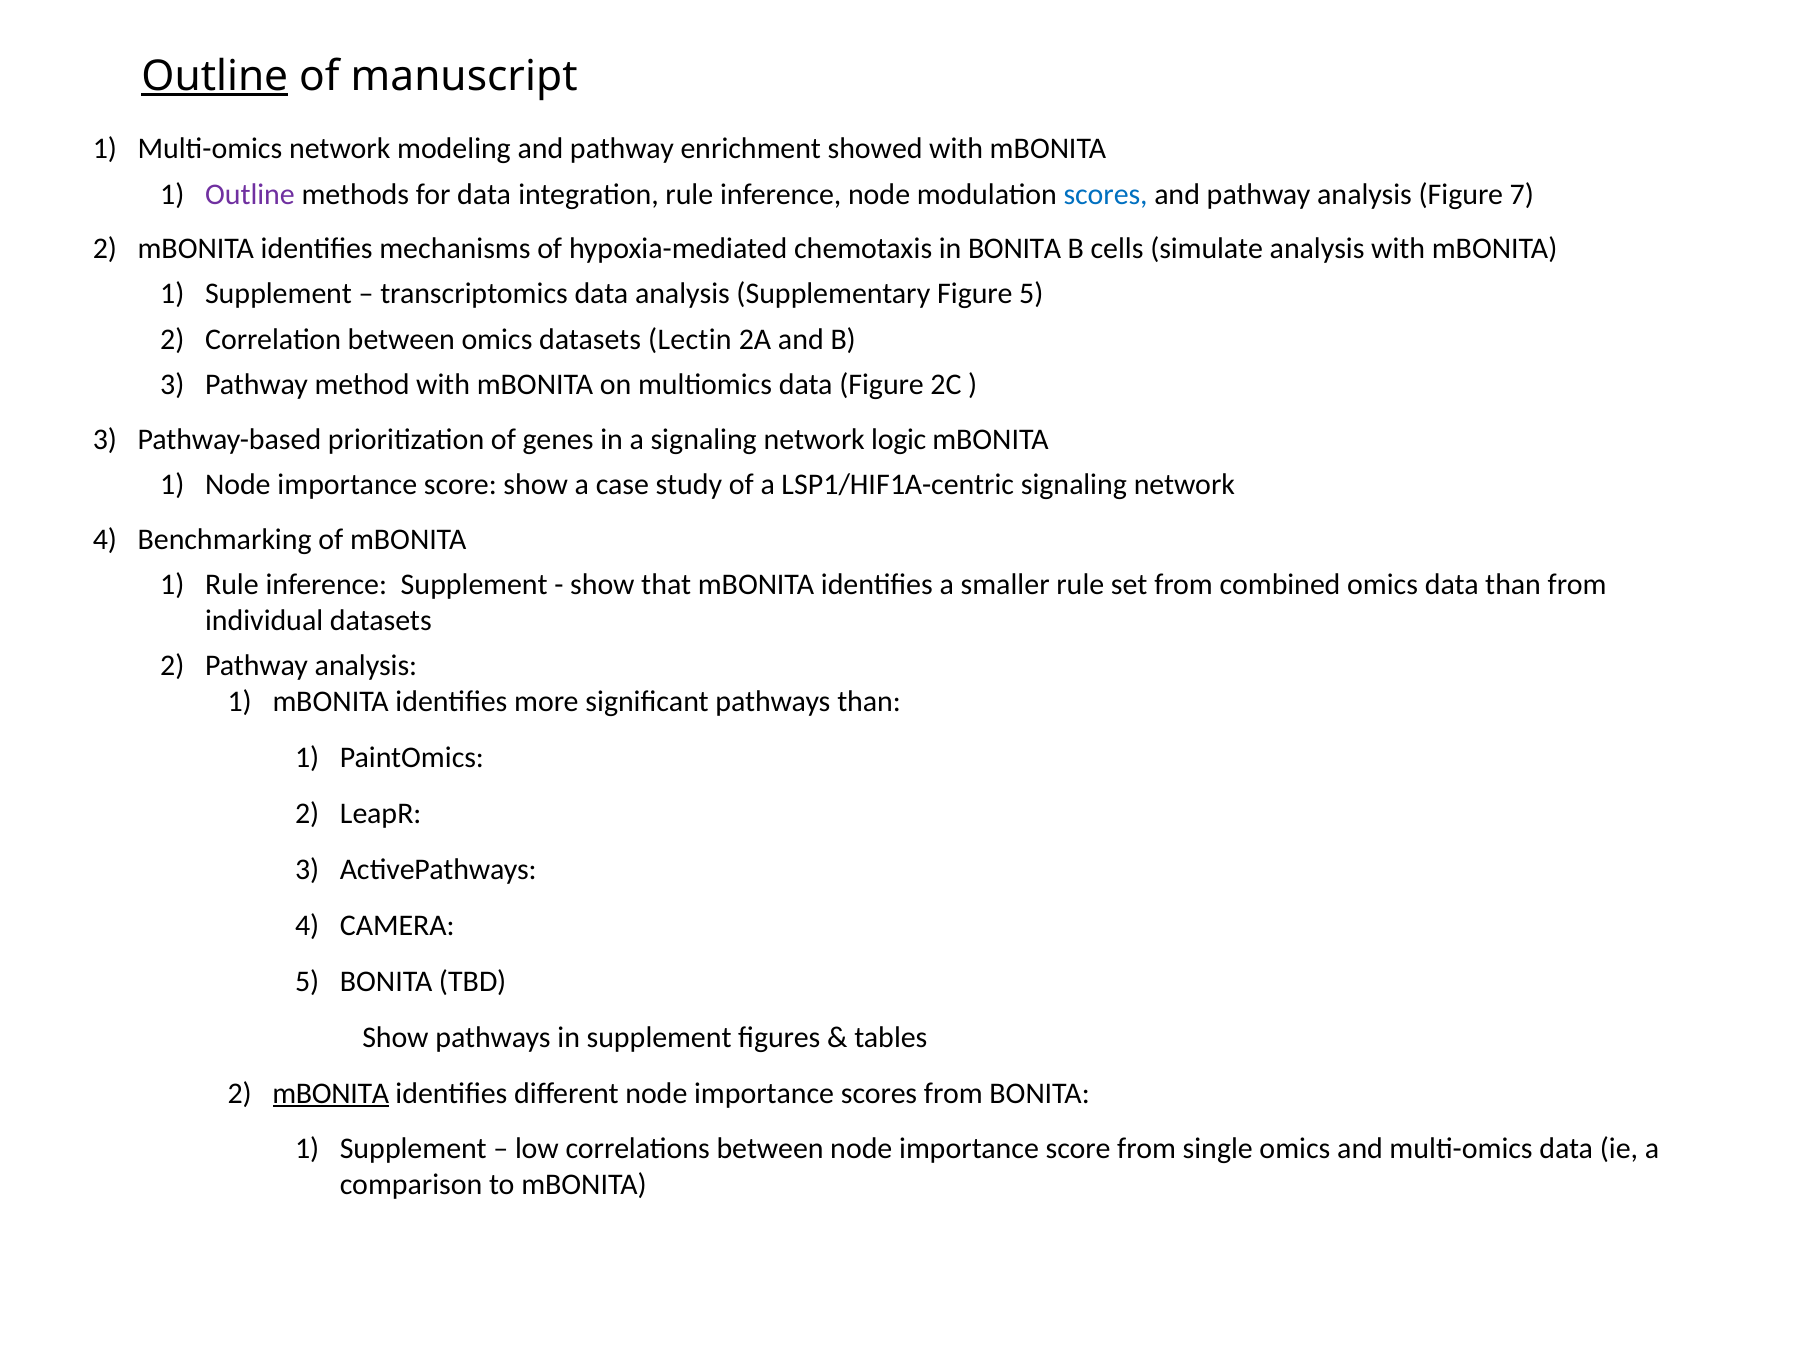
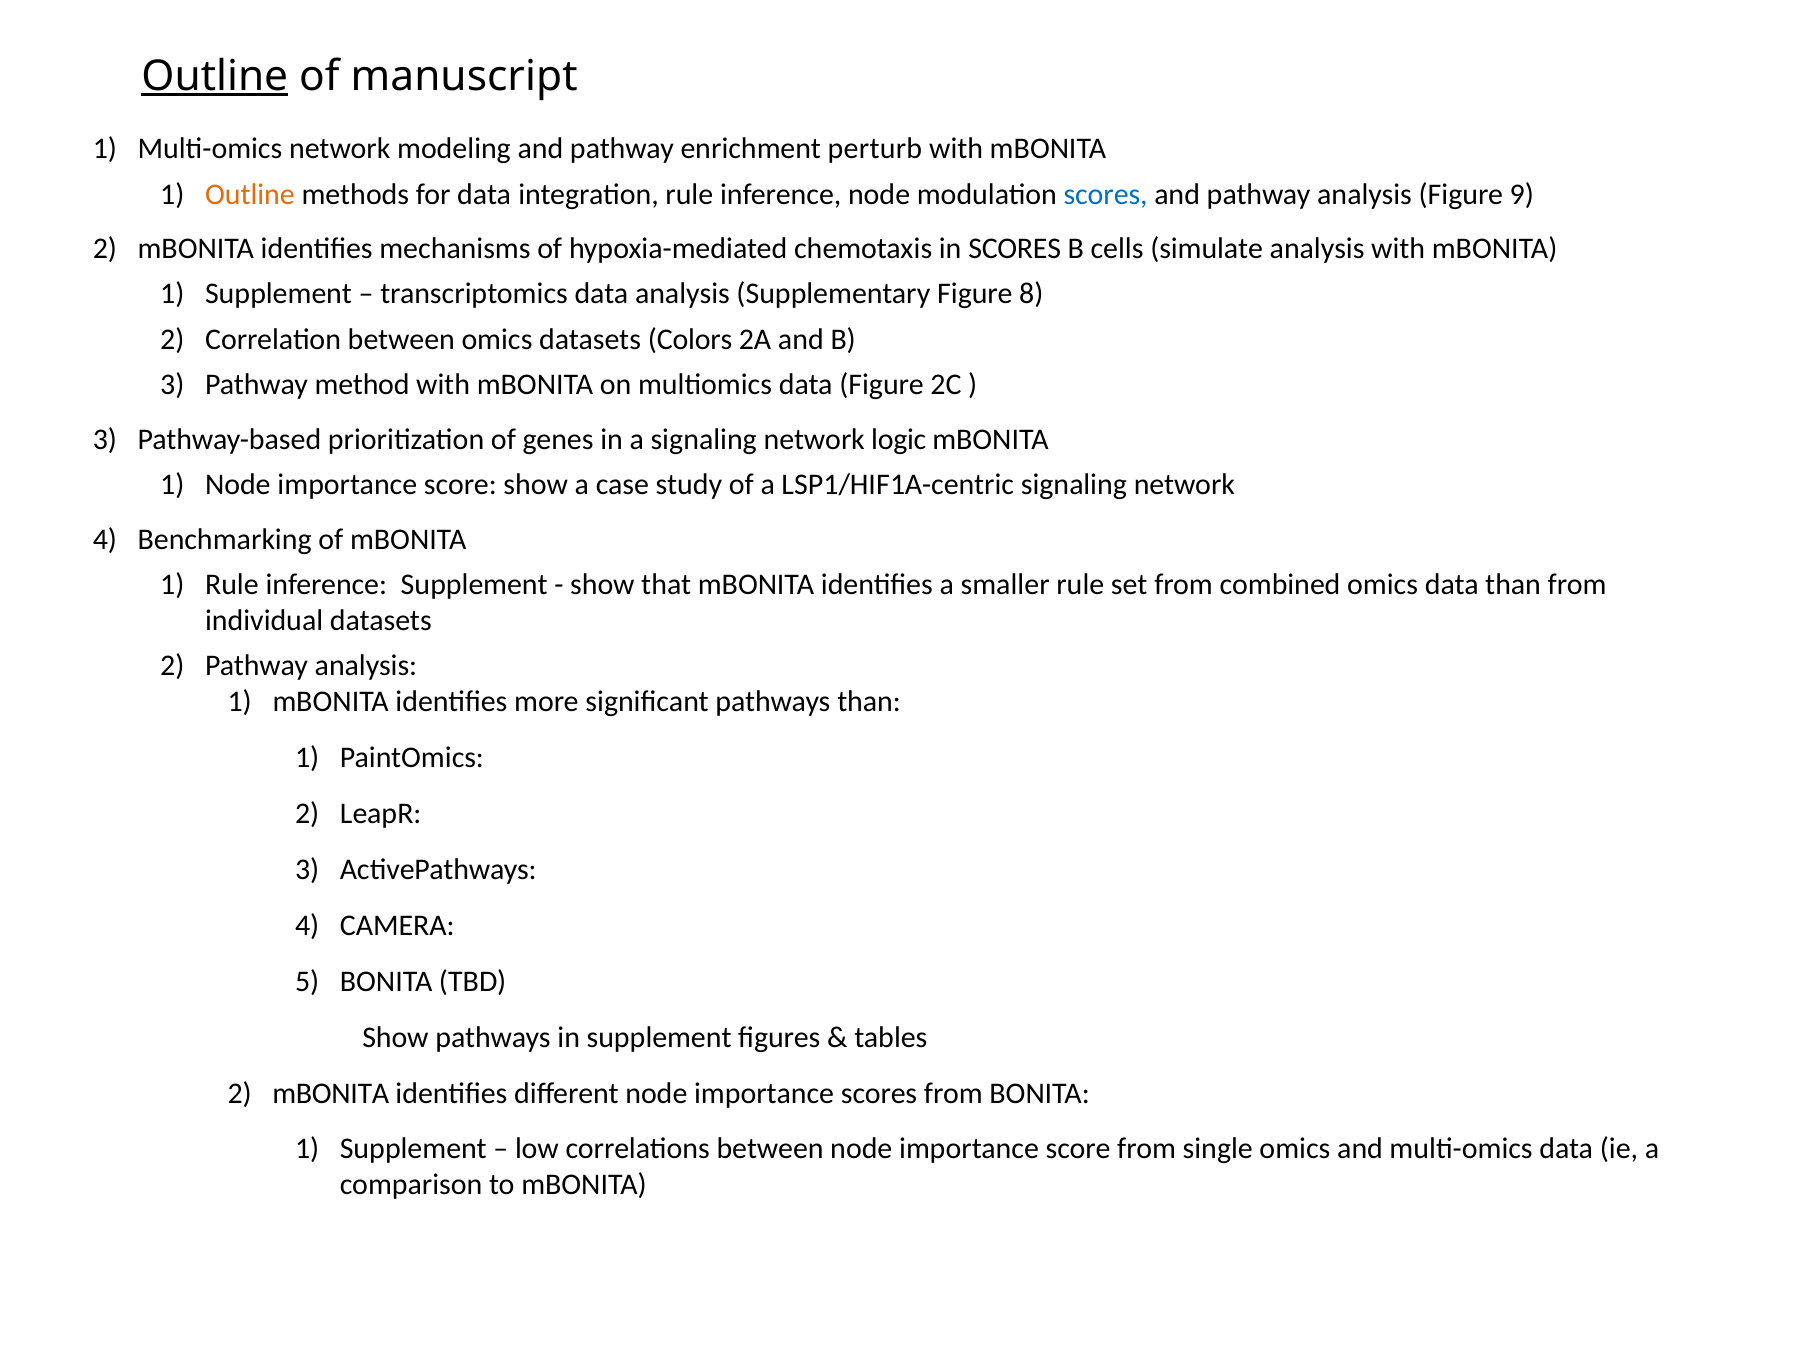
showed: showed -> perturb (875, 149)
Outline colour: purple -> orange (250, 194)
7: 7 -> 9 (1522, 194)
in BONITA: BONITA -> SCORES (1015, 249)
Figure 5: 5 -> 8 (1031, 294)
Lectin: Lectin -> Colors (690, 339)
mBONITA underline: present -> none (331, 1093)
